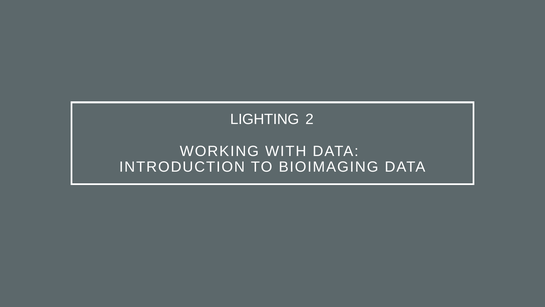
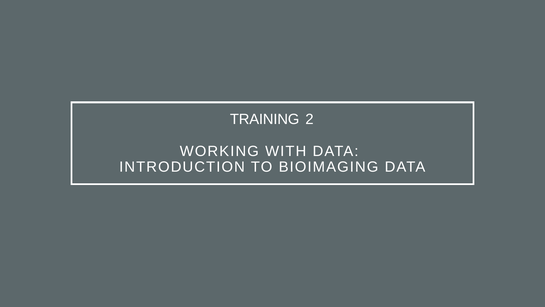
LIGHTING: LIGHTING -> TRAINING (265, 119)
